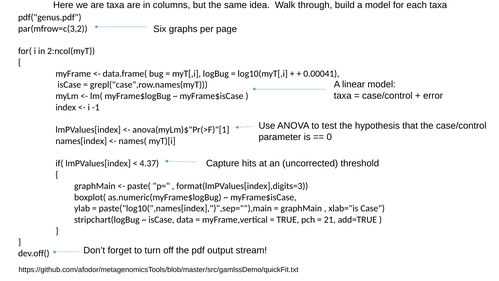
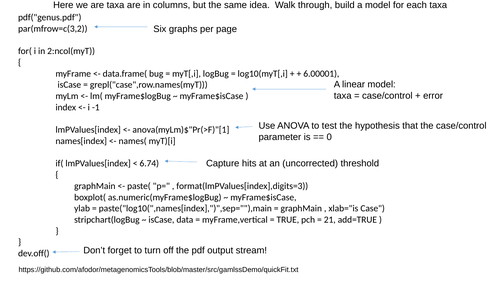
0.00041: 0.00041 -> 6.00001 (321, 74)
4.37: 4.37 -> 6.74 (149, 163)
